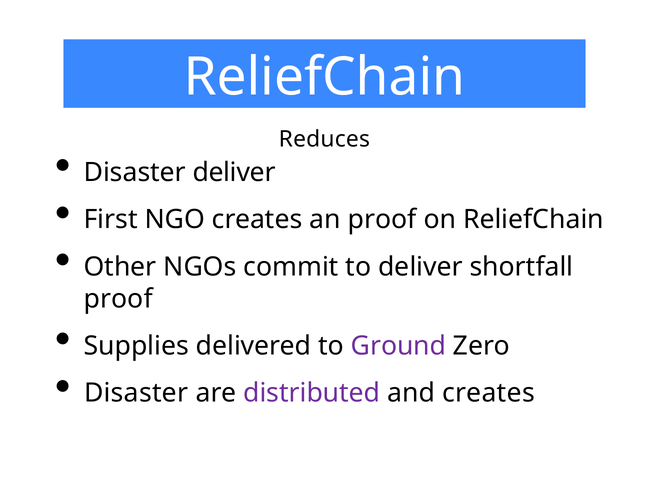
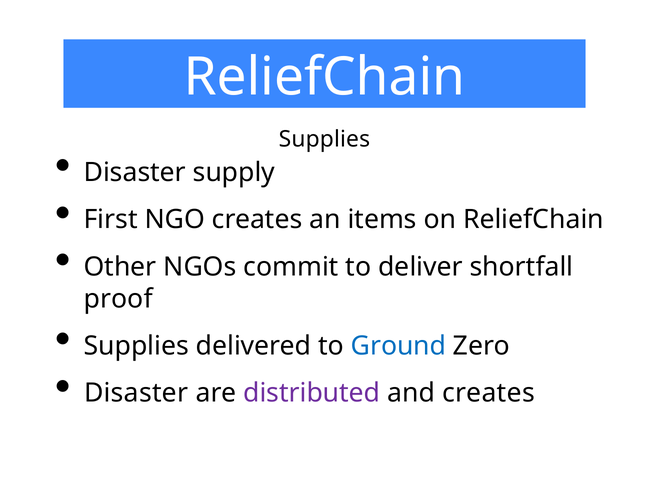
Reduces: Reduces -> Supplies (324, 139)
Disaster deliver: deliver -> supply (234, 172)
an proof: proof -> items (382, 220)
Ground colour: purple -> blue (398, 346)
